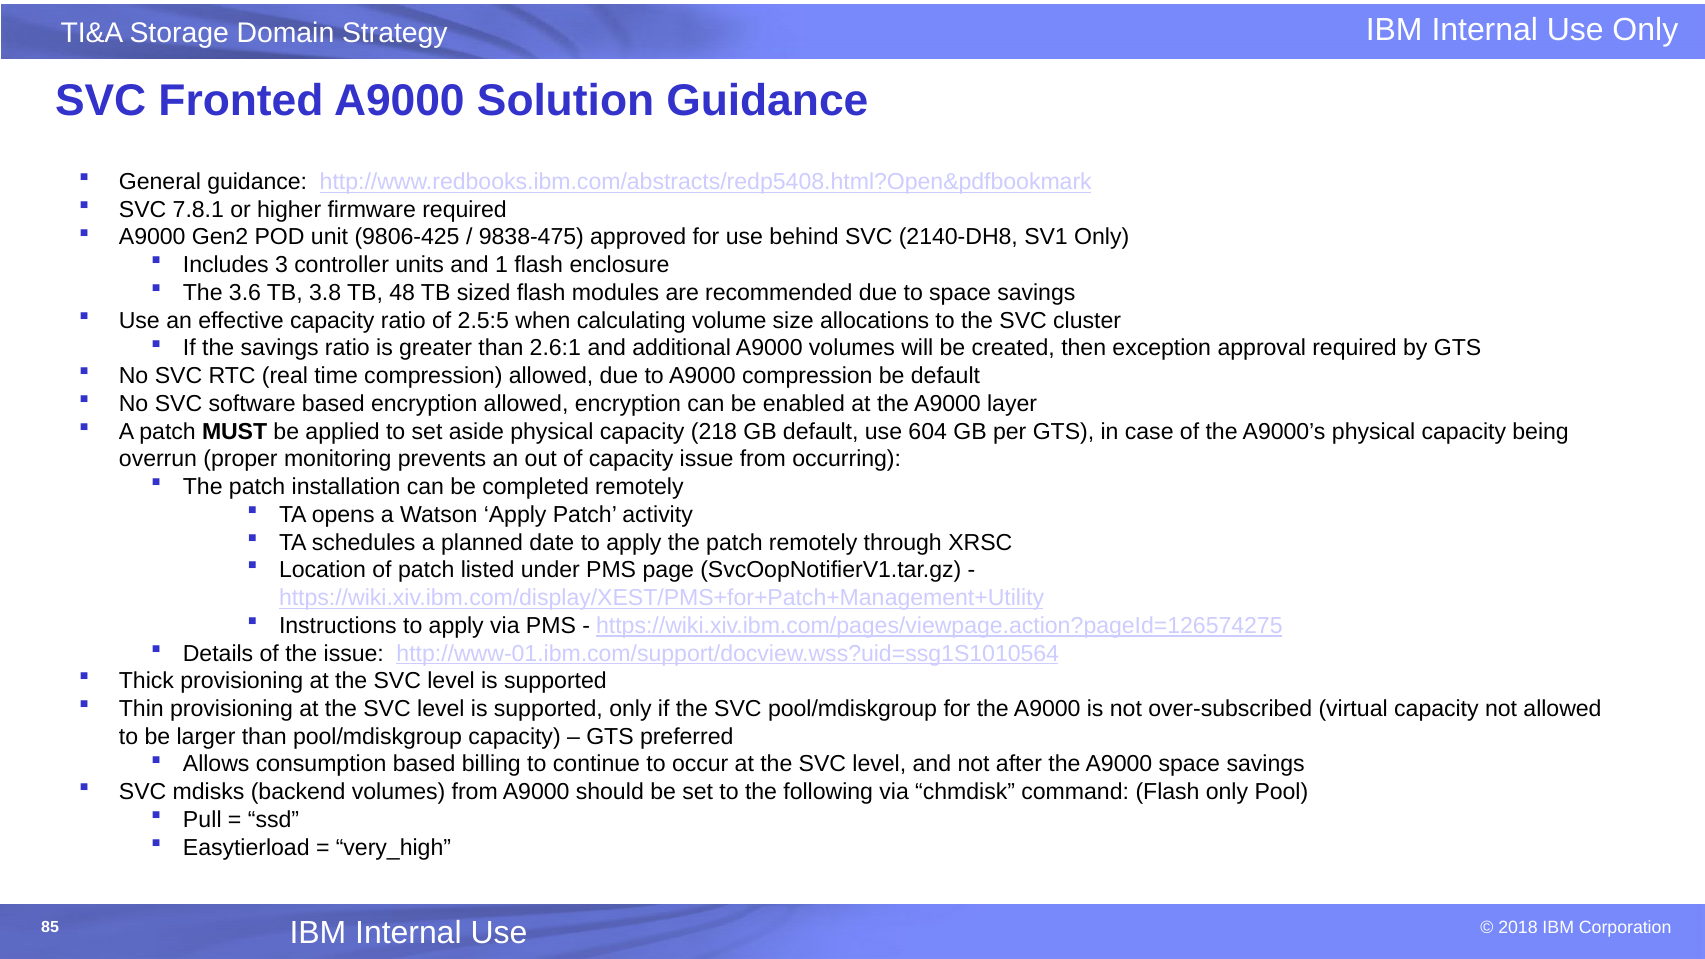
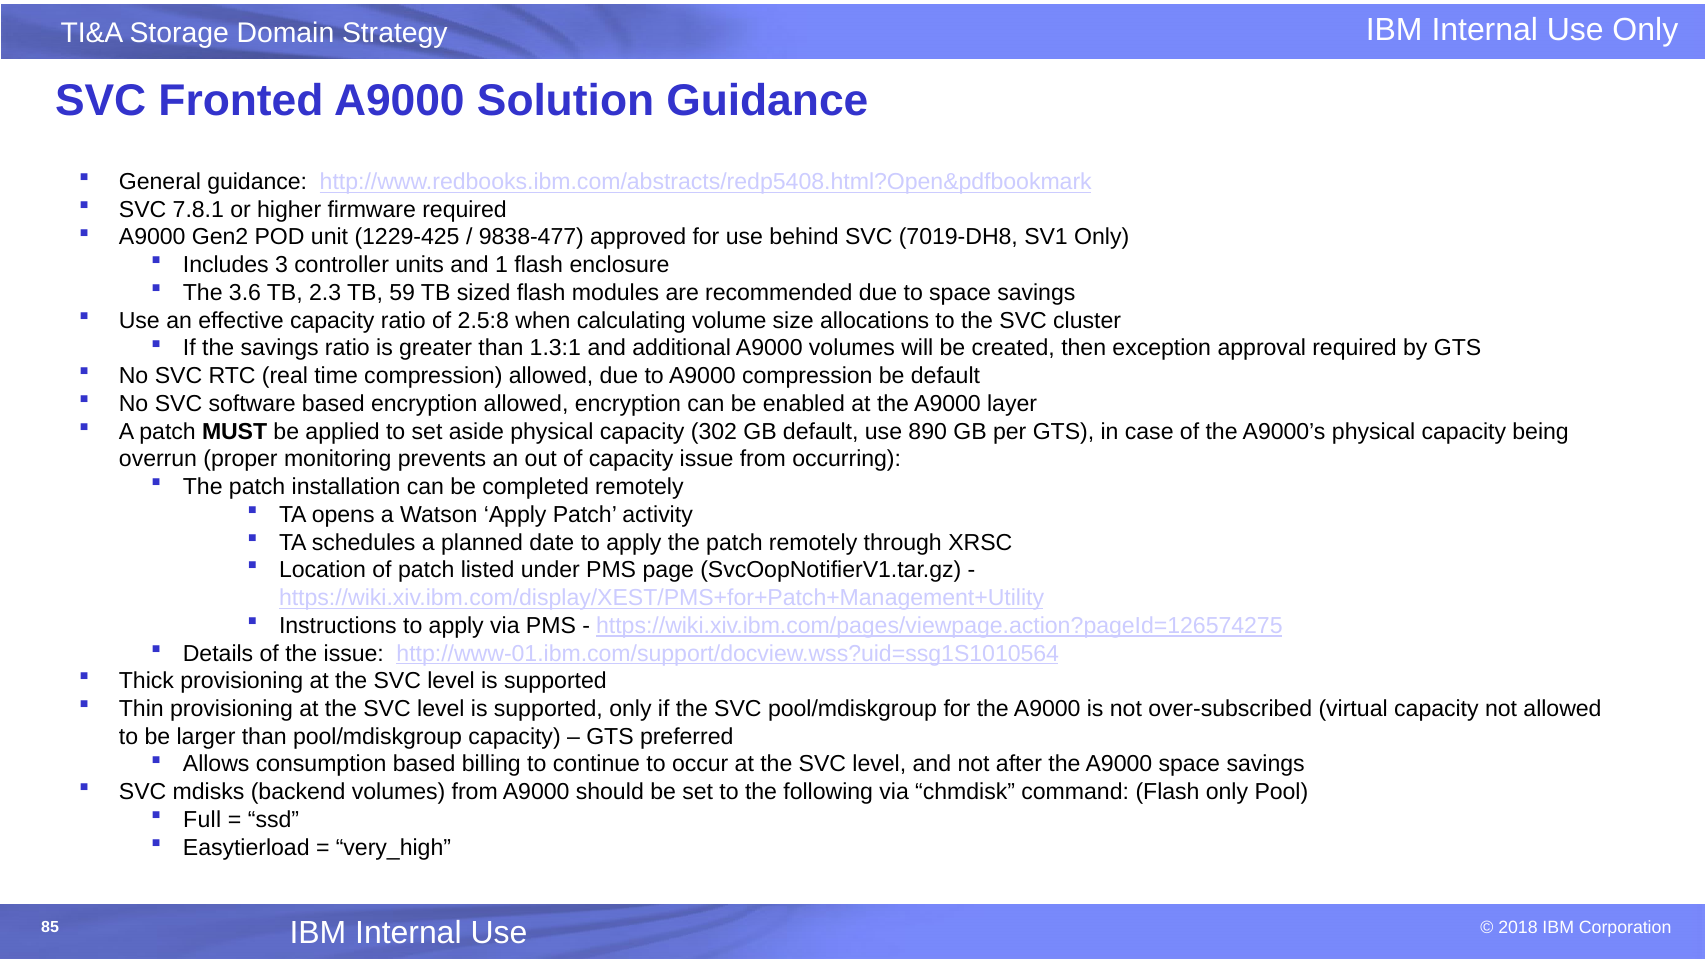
9806-425: 9806-425 -> 1229-425 (407, 237)
9838-475: 9838-475 -> 9838-477 (531, 237)
2140-DH8: 2140-DH8 -> 7019-DH8 (958, 237)
3.8: 3.8 -> 2.3 (325, 293)
48: 48 -> 59 (402, 293)
2.5:5: 2.5:5 -> 2.5:8 (483, 321)
2.6:1: 2.6:1 -> 1.3:1 (555, 348)
218: 218 -> 302 (714, 432)
604: 604 -> 890 (928, 432)
Pull: Pull -> Full (202, 820)
